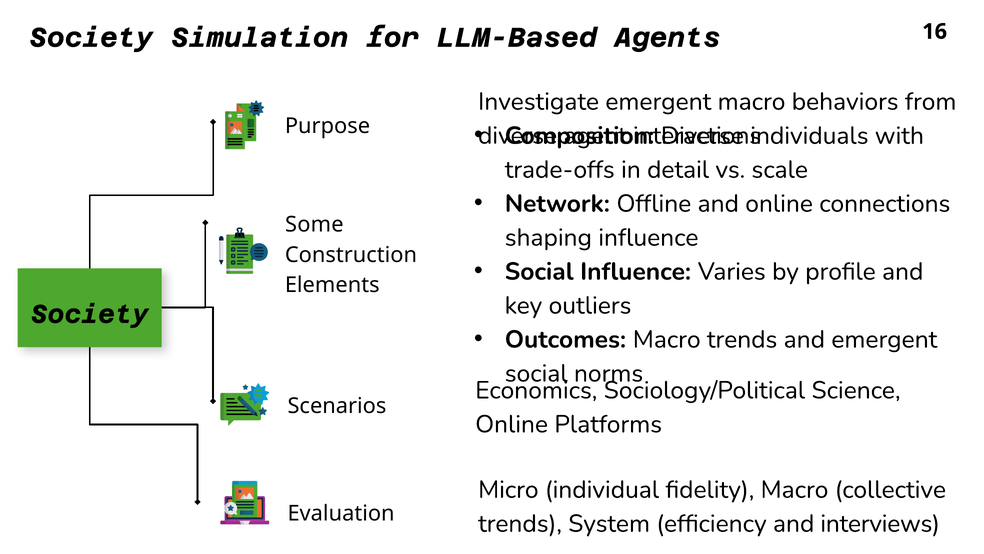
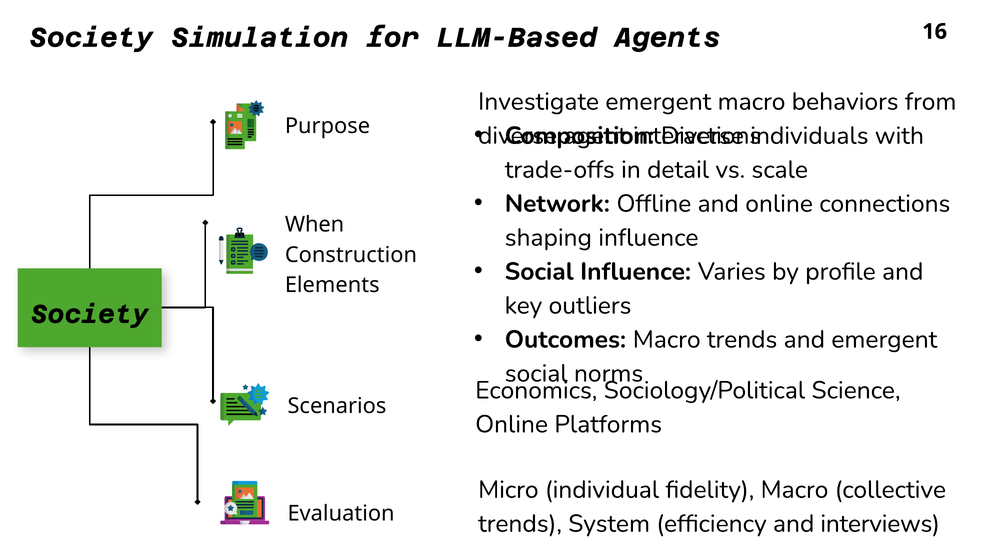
Some: Some -> When (315, 225)
